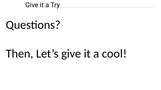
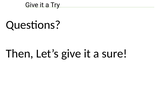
cool: cool -> sure (114, 54)
